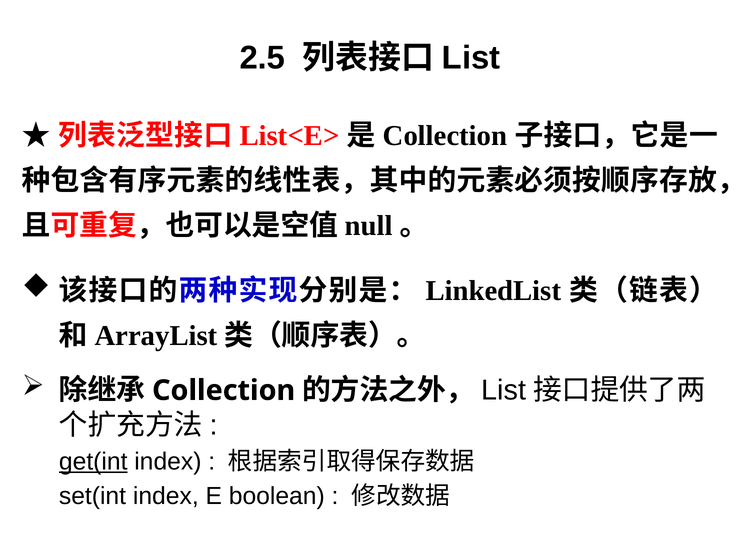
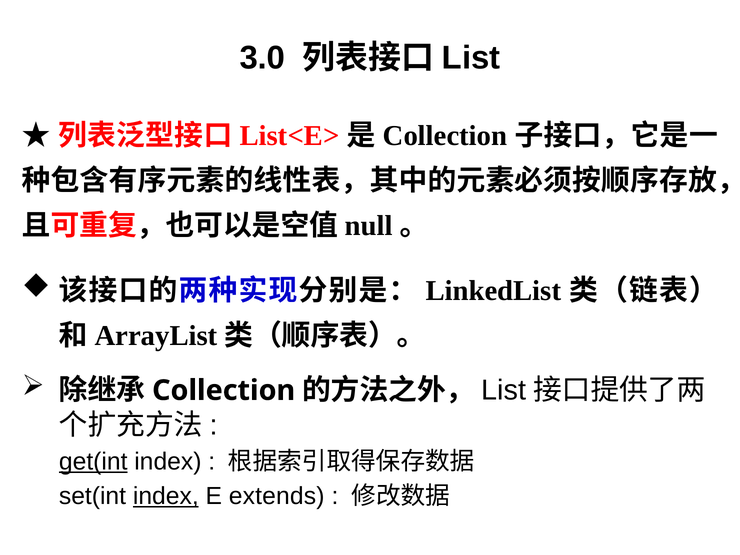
2.5: 2.5 -> 3.0 (262, 58)
index underline: none -> present (166, 496)
boolean: boolean -> extends (277, 496)
